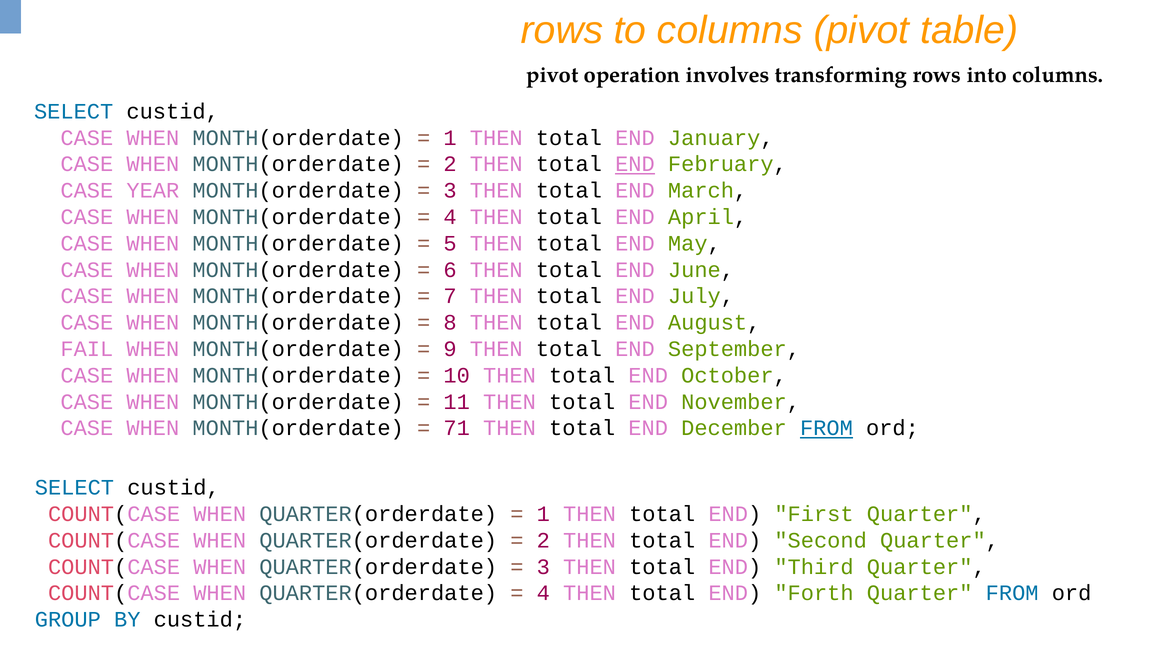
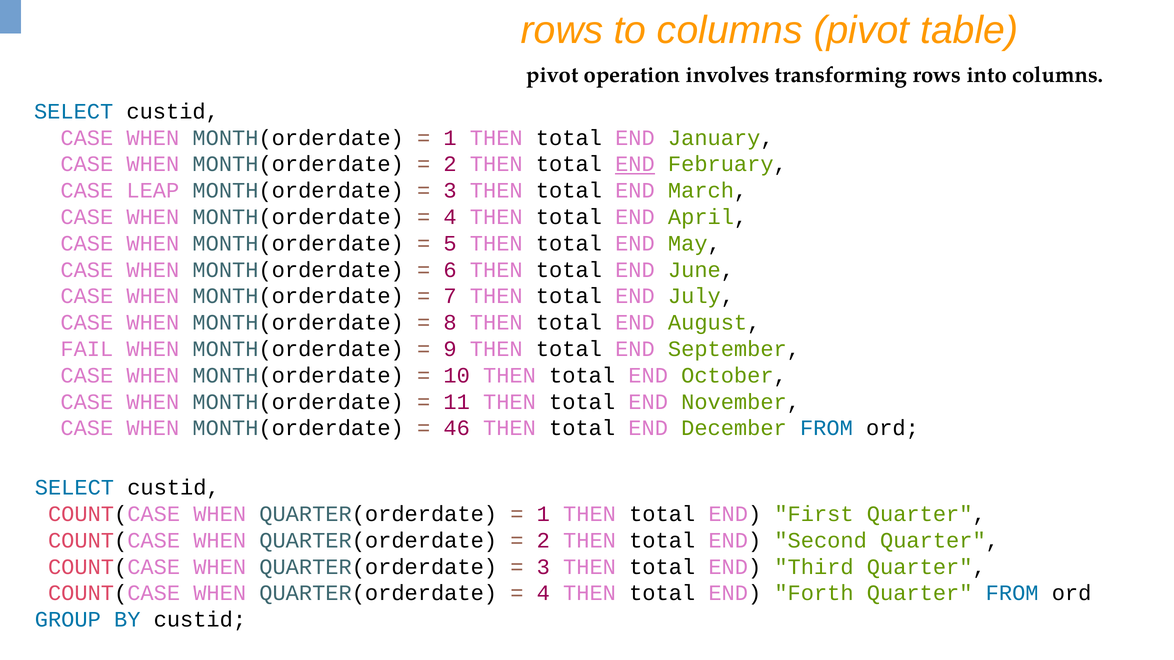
YEAR: YEAR -> LEAP (153, 191)
71: 71 -> 46 (457, 428)
FROM underline: present -> none (826, 428)
